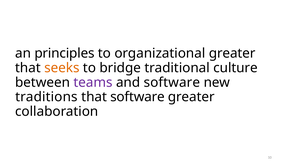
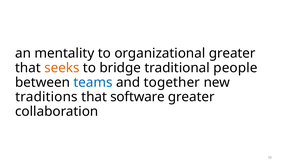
principles: principles -> mentality (64, 53)
culture: culture -> people (235, 68)
teams colour: purple -> blue (93, 83)
and software: software -> together (172, 83)
